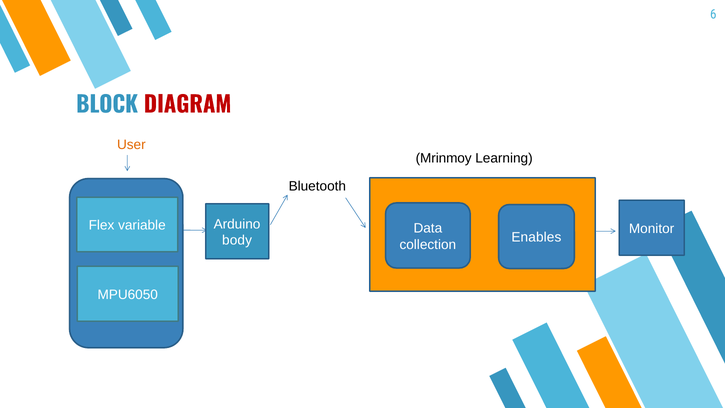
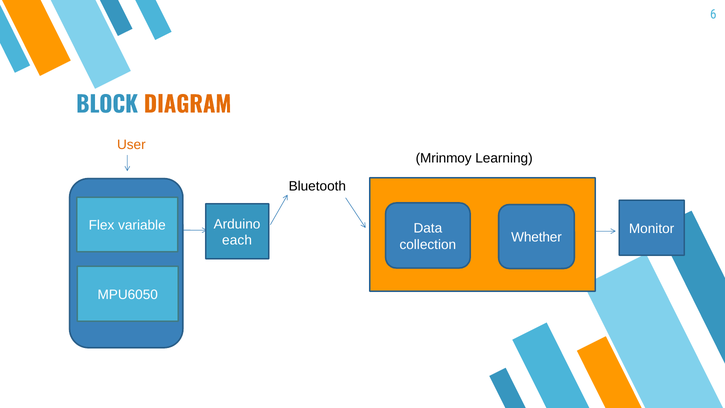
DIAGRAM colour: red -> orange (188, 105)
Enables: Enables -> Whether (537, 237)
body: body -> each (237, 240)
